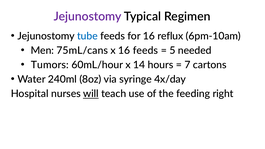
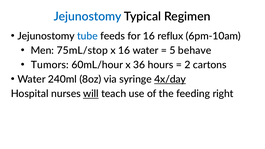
Jejunostomy colour: purple -> blue (88, 16)
75mL/cans: 75mL/cans -> 75mL/stop (82, 51)
16 feeds: feeds -> water (146, 51)
needed: needed -> behave (195, 51)
14: 14 -> 36 (139, 65)
7: 7 -> 2 (187, 65)
4x/day underline: none -> present (170, 79)
